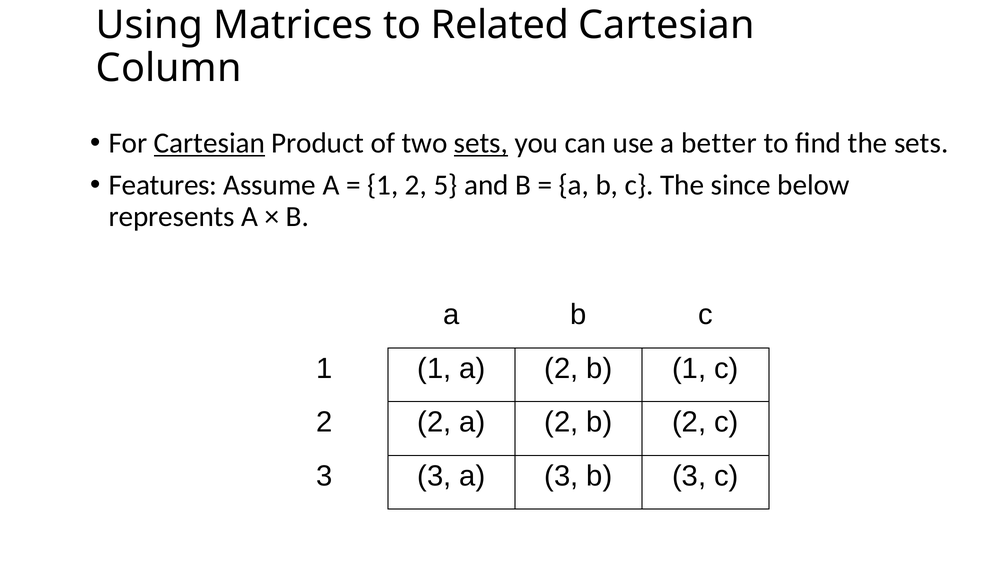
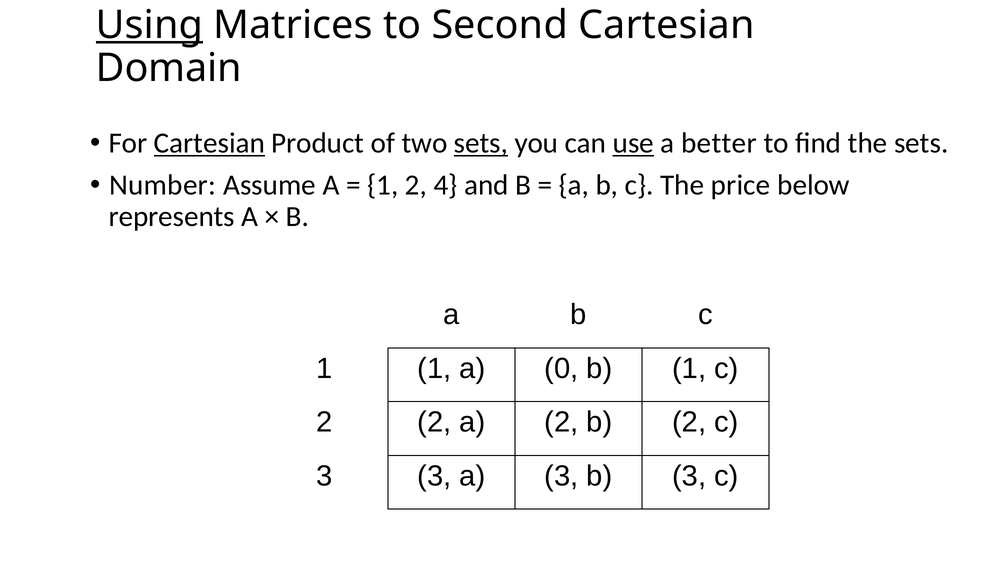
Using underline: none -> present (149, 25)
Related: Related -> Second (500, 25)
Column: Column -> Domain (169, 68)
use underline: none -> present (633, 143)
Features: Features -> Number (163, 185)
5: 5 -> 4 (446, 185)
since: since -> price (741, 185)
1 a 2: 2 -> 0 (561, 369)
